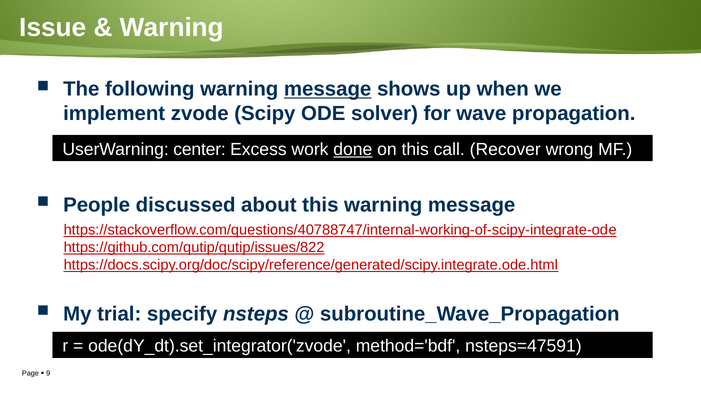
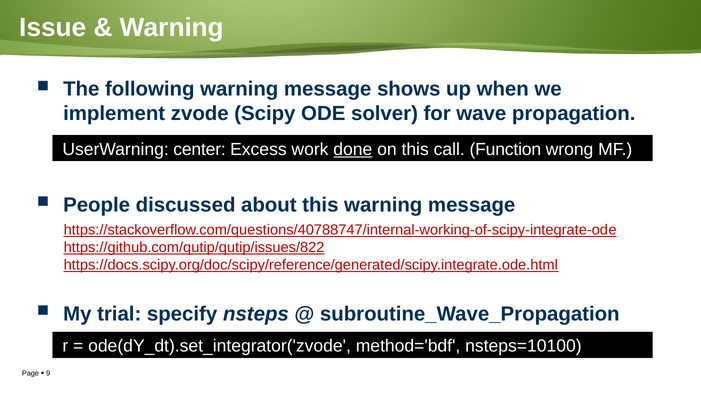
message underline: present -> none (328, 89)
Recover: Recover -> Function (505, 149)
nsteps=47591: nsteps=47591 -> nsteps=10100 (523, 346)
